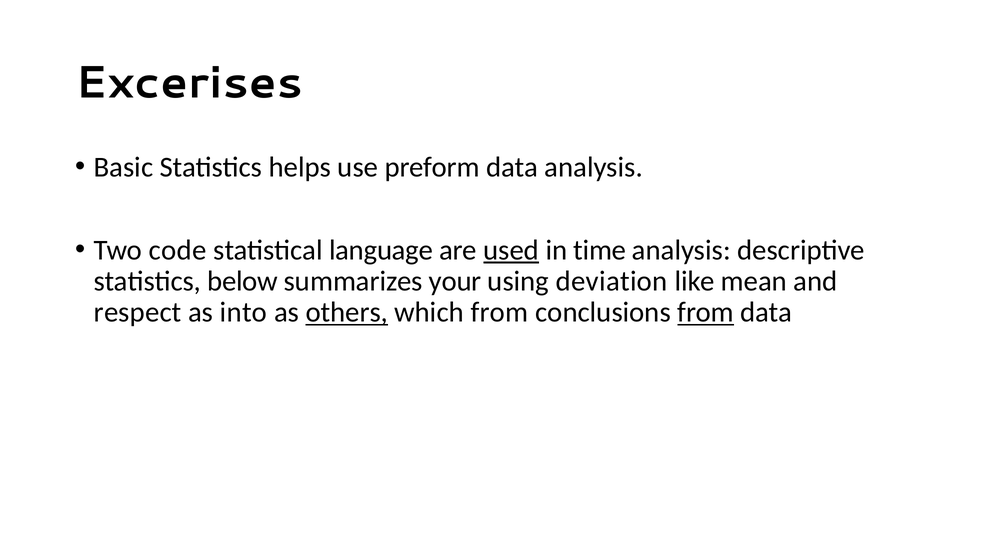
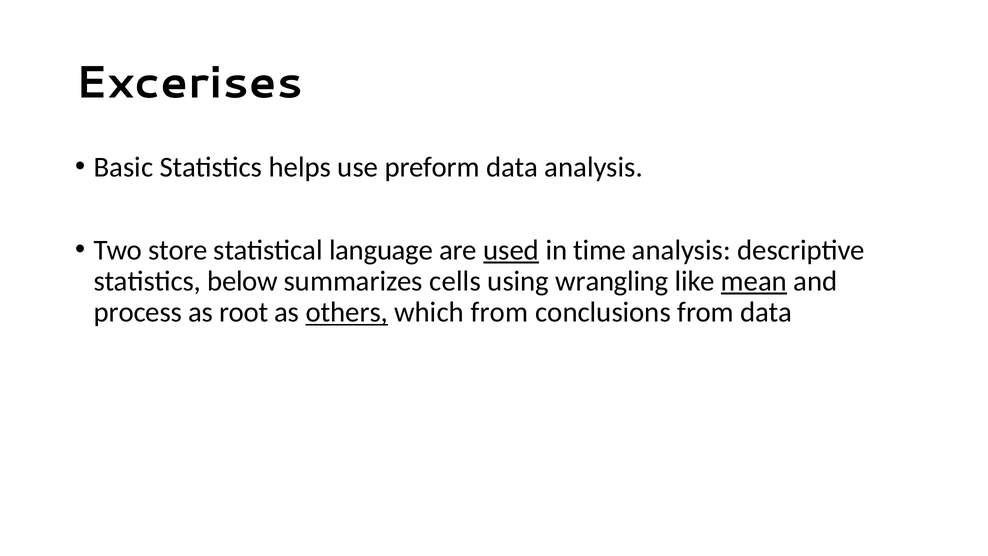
code: code -> store (178, 250)
your: your -> cells (455, 281)
deviation: deviation -> wrangling (612, 281)
mean underline: none -> present (754, 281)
respect: respect -> process (138, 312)
into: into -> root (244, 312)
from underline: present -> none (706, 312)
